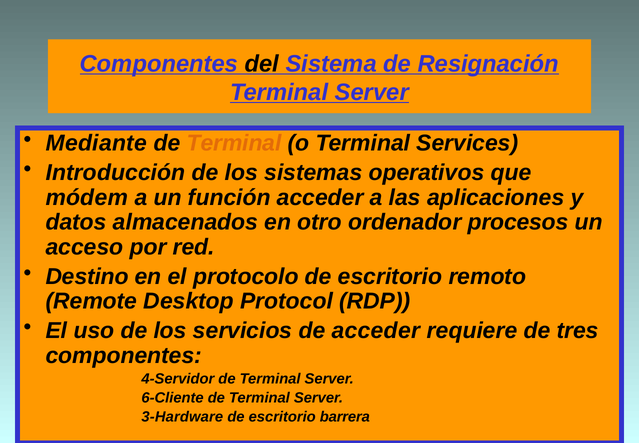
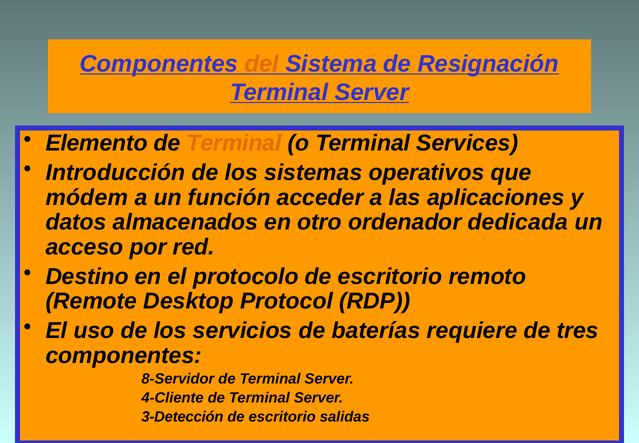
del colour: black -> orange (262, 64)
Mediante: Mediante -> Elemento (97, 143)
procesos: procesos -> dedicada (518, 222)
de acceder: acceder -> baterías (376, 330)
4-Servidor: 4-Servidor -> 8-Servidor (178, 378)
6-Cliente: 6-Cliente -> 4-Cliente (173, 397)
3-Hardware: 3-Hardware -> 3-Detección (182, 416)
barrera: barrera -> salidas (345, 416)
